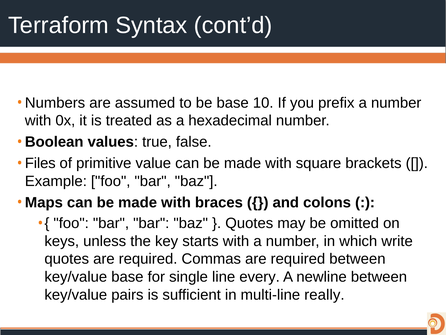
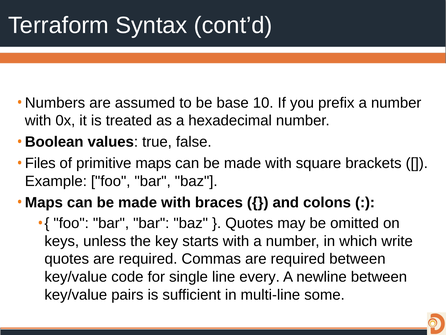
primitive value: value -> maps (153, 163)
key/value base: base -> code (127, 276)
really: really -> some (324, 294)
